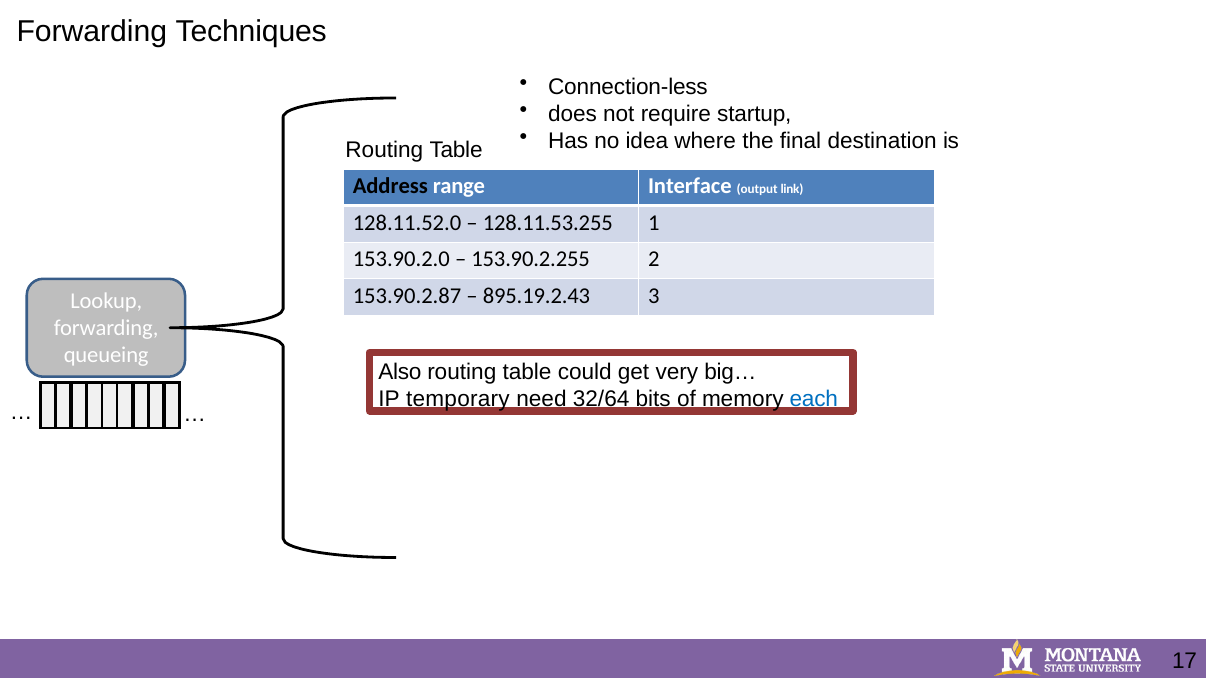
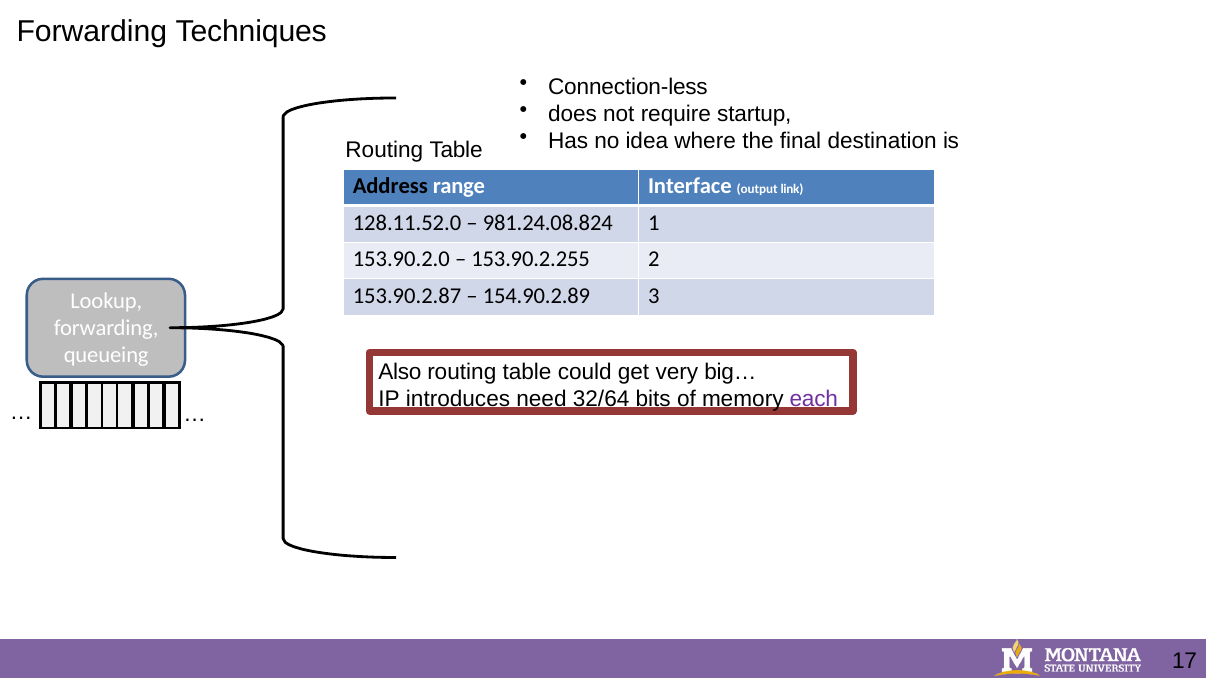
128.11.53.255: 128.11.53.255 -> 981.24.08.824 (548, 223)
895.19.2.43: 895.19.2.43 -> 154.90.2.89 (536, 296)
temporary: temporary -> introduces (458, 399)
each colour: blue -> purple (814, 399)
